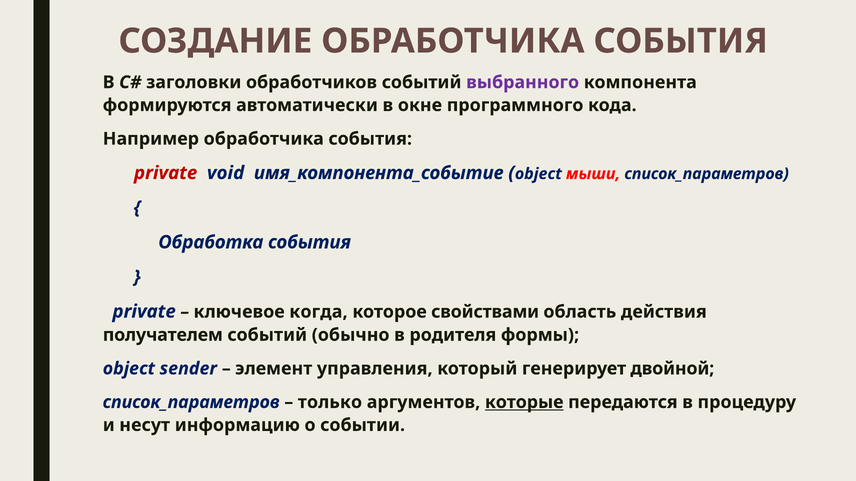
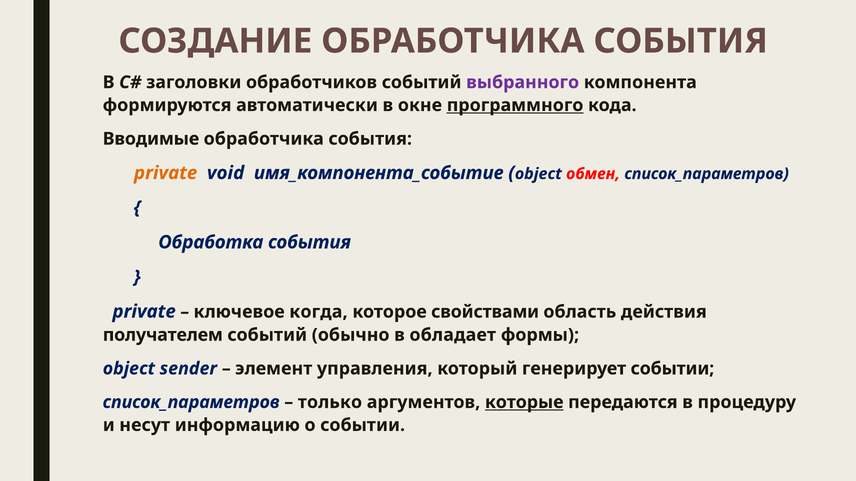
программного underline: none -> present (515, 105)
Например: Например -> Вводимые (151, 139)
private colour: red -> orange (166, 173)
мыши: мыши -> обмен (593, 174)
родителя: родителя -> обладает (453, 335)
генерирует двойной: двойной -> событии (672, 369)
